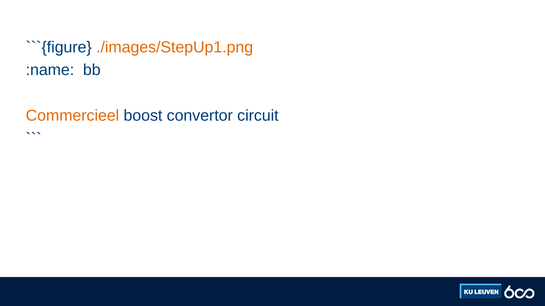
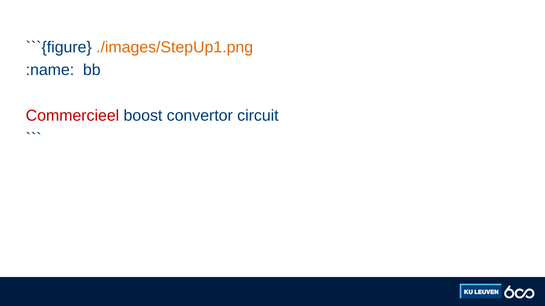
Commercieel colour: orange -> red (72, 116)
